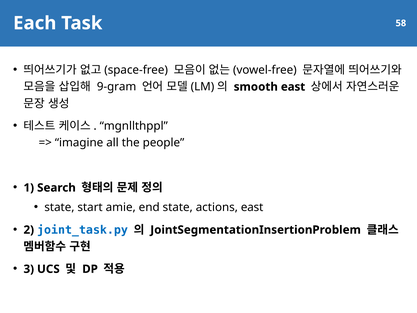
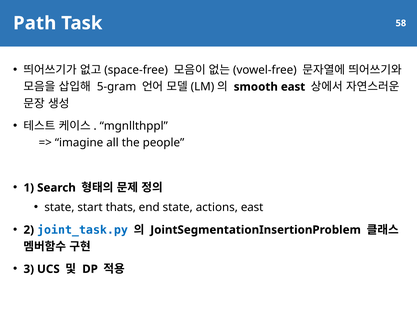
Each: Each -> Path (35, 23)
9-gram: 9-gram -> 5-gram (117, 87)
amie: amie -> thats (121, 207)
